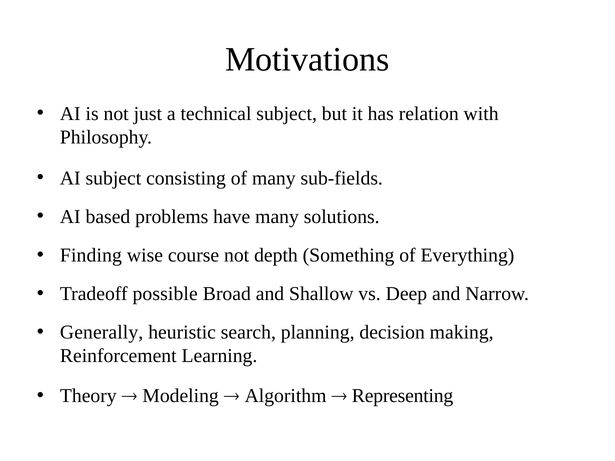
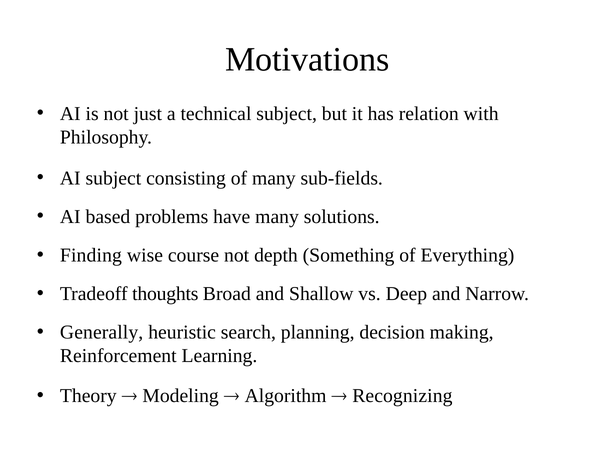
possible: possible -> thoughts (165, 294)
Representing: Representing -> Recognizing (402, 396)
